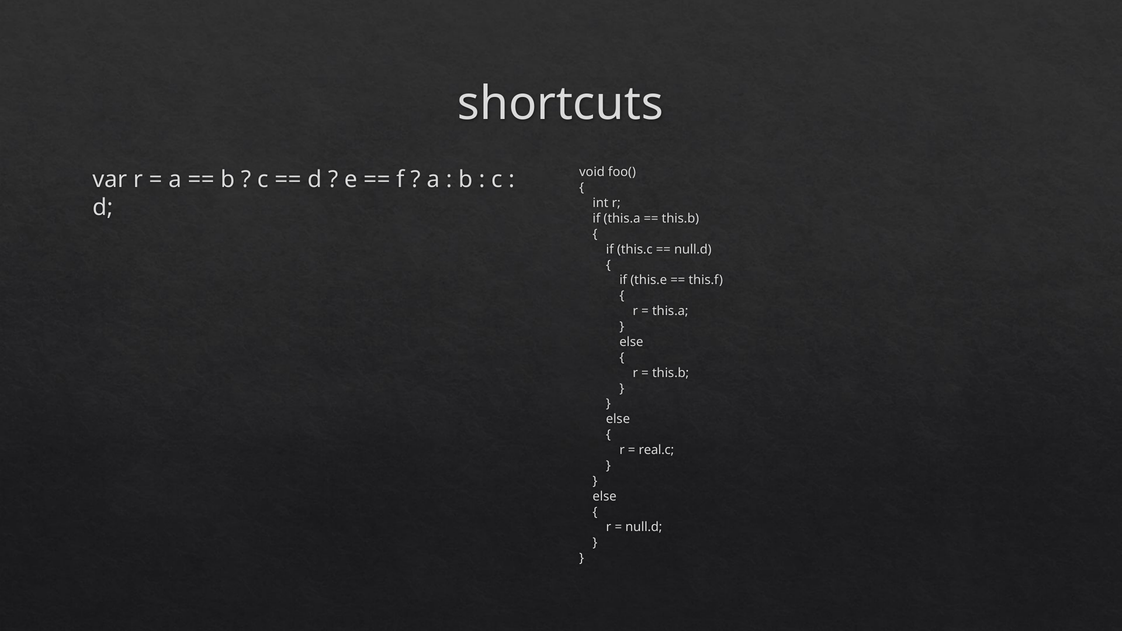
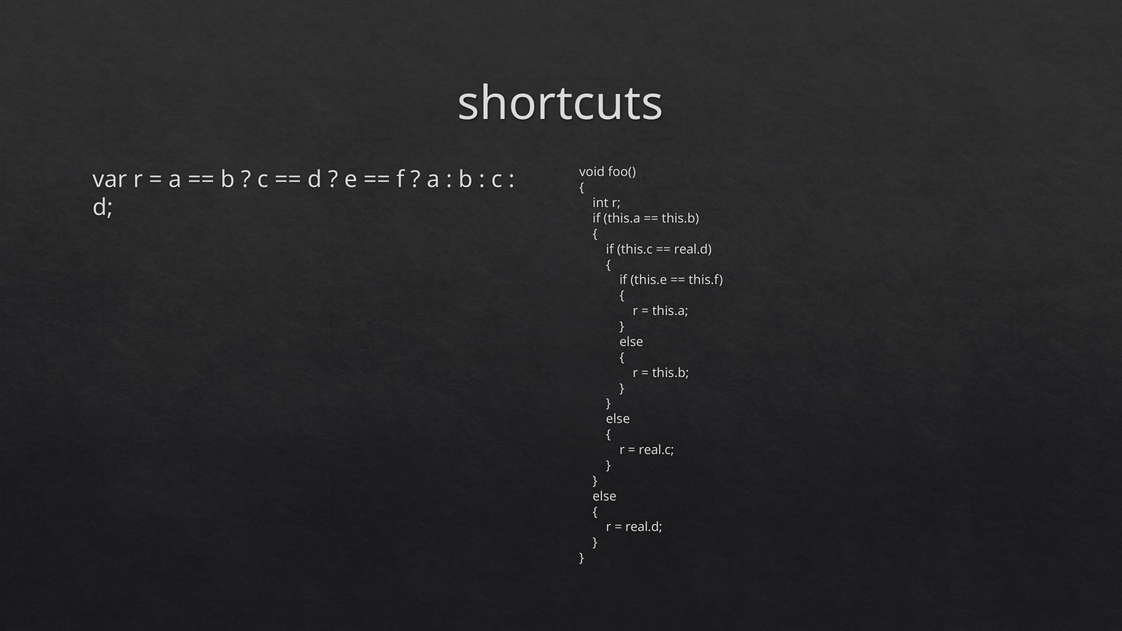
null.d: null.d -> real.d (693, 249)
null.d: null.d -> real.d (644, 527)
